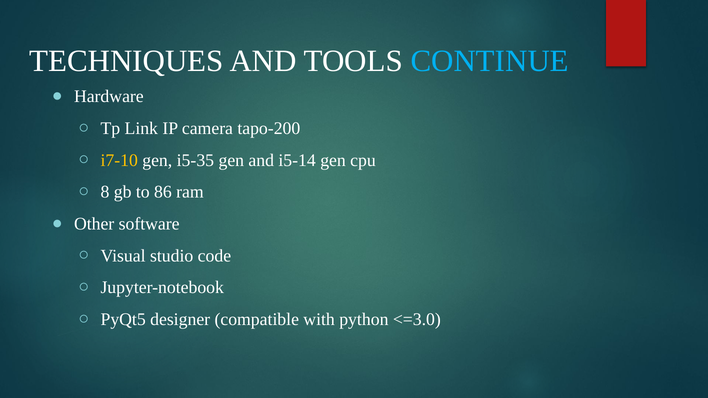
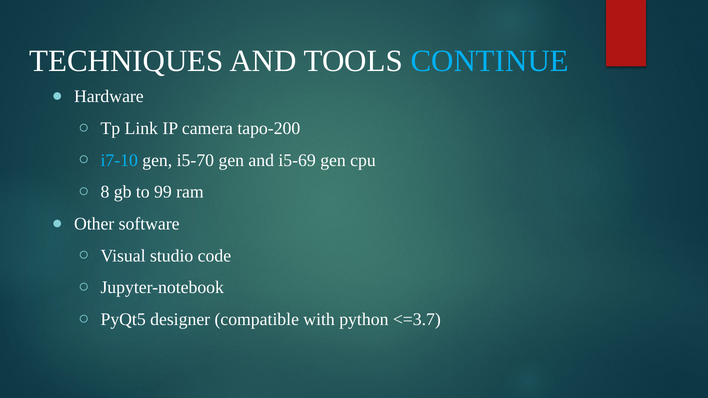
i7-10 colour: yellow -> light blue (119, 160)
i5-35: i5-35 -> i5-70 (195, 160)
i5-14: i5-14 -> i5-69 (297, 160)
86: 86 -> 99 (163, 192)
<=3.0: <=3.0 -> <=3.7 (417, 320)
